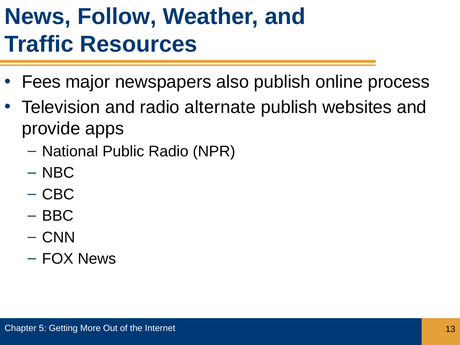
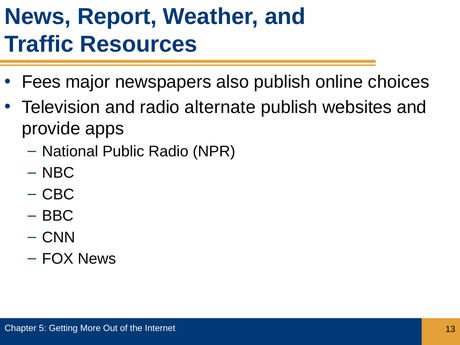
Follow: Follow -> Report (117, 17)
process: process -> choices (399, 82)
